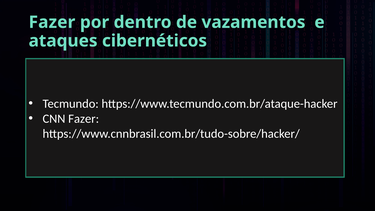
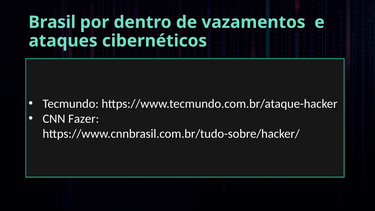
Fazer: Fazer -> Brasil (52, 22)
